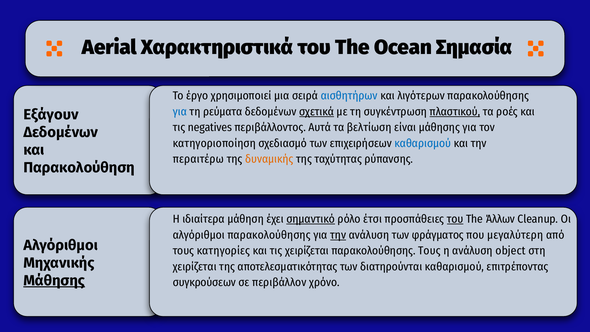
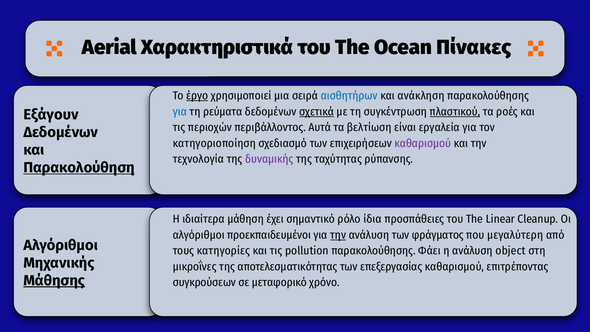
Σημασία: Σημασία -> Πίνακες (474, 47)
έργο underline: none -> present (197, 96)
λιγότερων: λιγότερων -> ανάκληση (421, 96)
negatives: negatives -> περιοχών (210, 127)
είναι μάθησης: μάθησης -> εργαλεία (439, 127)
καθαρισμού colour: blue -> purple (423, 143)
περαιτέρω: περαιτέρω -> τεχνολογία (198, 159)
δυναμικής colour: orange -> purple (269, 159)
Παρακολούθηση underline: none -> present (79, 168)
σημαντικό underline: present -> none (311, 219)
έτσι: έτσι -> ίδια (373, 219)
του underline: present -> none (455, 219)
Άλλων: Άλλων -> Linear (500, 219)
αλγόριθμοι παρακολούθησης: παρακολούθησης -> προεκπαιδευμένοι (269, 235)
τις χειρίζεται: χειρίζεται -> pollution (307, 251)
παρακολούθησης Τους: Τους -> Φάει (429, 251)
χειρίζεται: χειρίζεται -> μικροΐνες (195, 267)
διατηρούνται: διατηρούνται -> επεξεργασίας (391, 267)
περιβάλλον: περιβάλλον -> μεταφορικό (279, 282)
